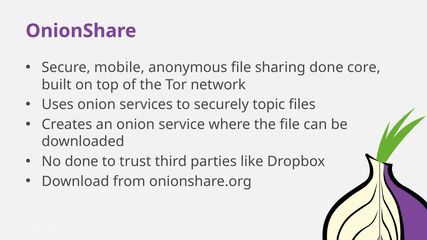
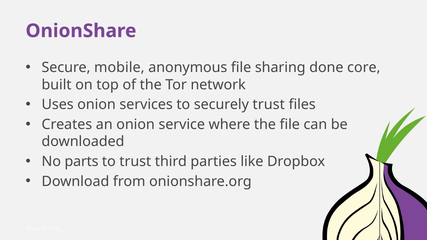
securely topic: topic -> trust (269, 105)
No done: done -> parts (82, 162)
